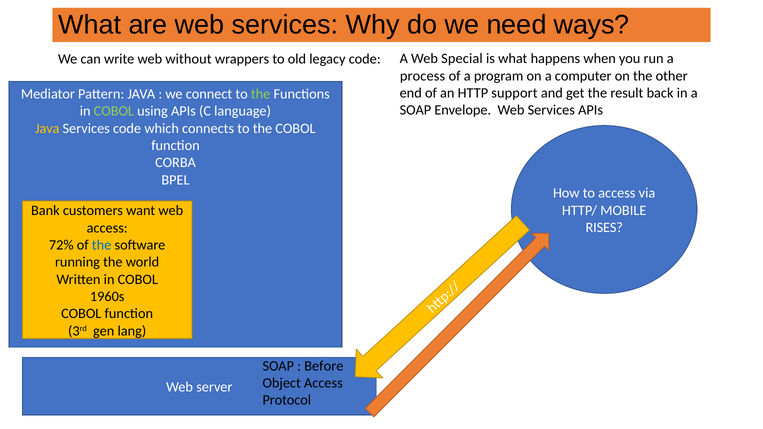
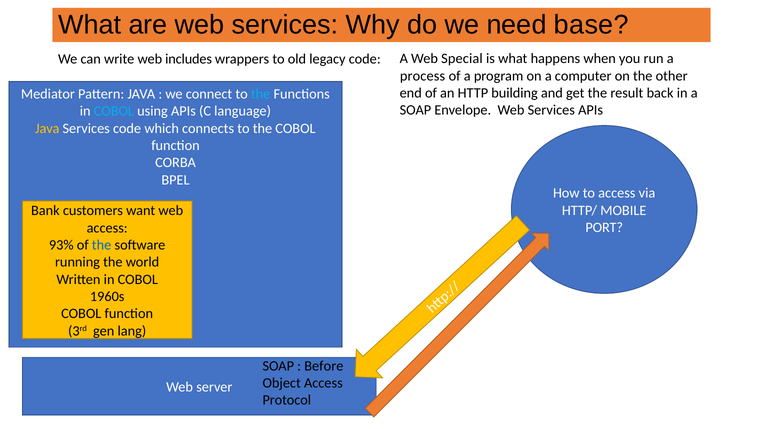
ways: ways -> base (591, 25)
without: without -> includes (189, 59)
support: support -> building (515, 93)
the colour: light green -> light blue (261, 94)
COBOL colour: light green -> light blue (114, 111)
RISES: RISES -> PORT (604, 228)
72%: 72% -> 93% (61, 245)
